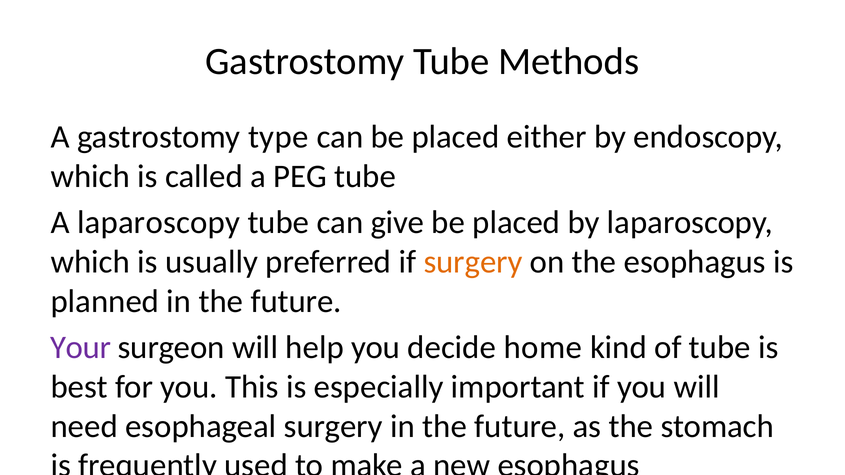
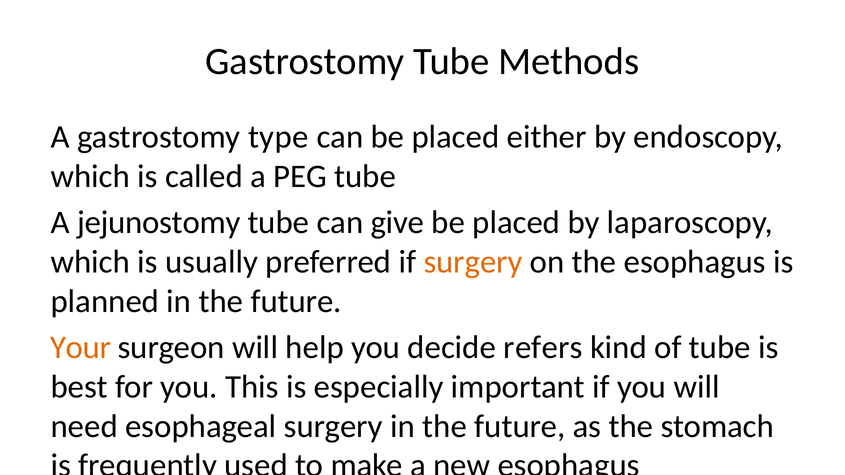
A laparoscopy: laparoscopy -> jejunostomy (159, 223)
Your colour: purple -> orange (81, 348)
home: home -> refers (543, 348)
